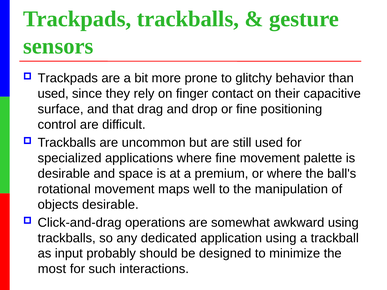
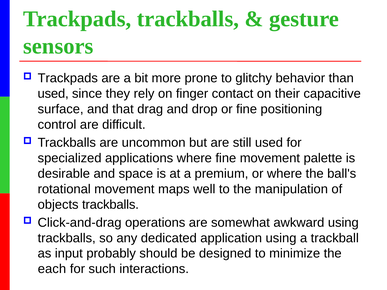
objects desirable: desirable -> trackballs (110, 205)
most: most -> each (52, 269)
